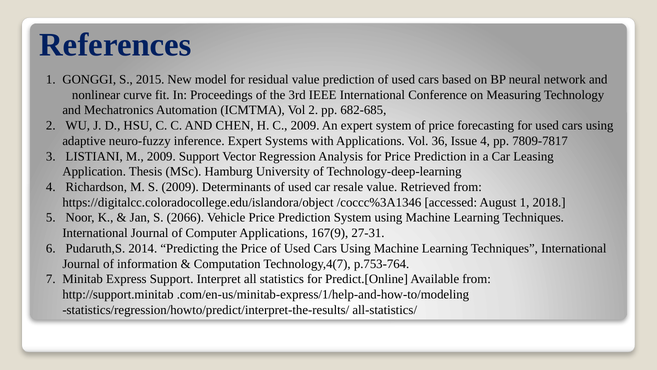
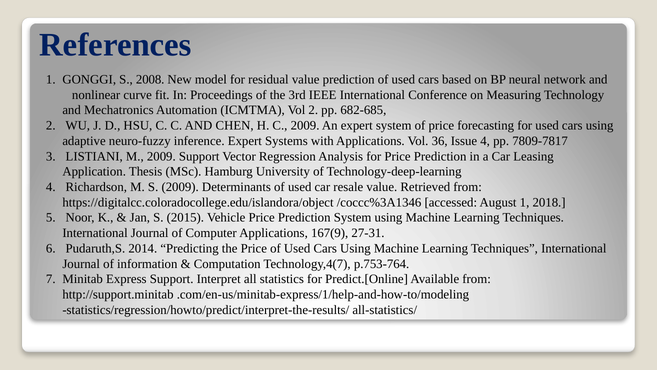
2015: 2015 -> 2008 (150, 79)
2066: 2066 -> 2015 (185, 218)
